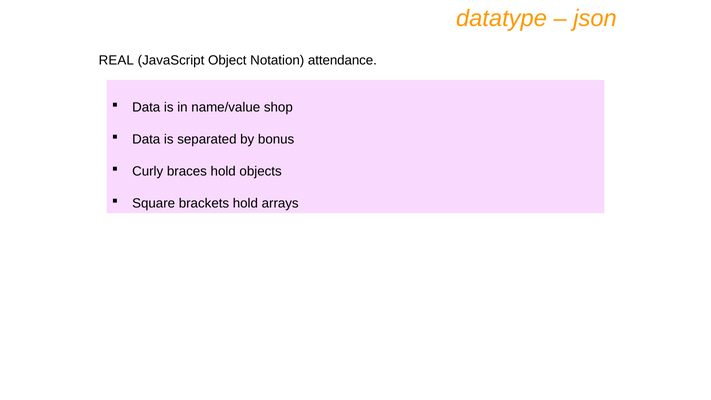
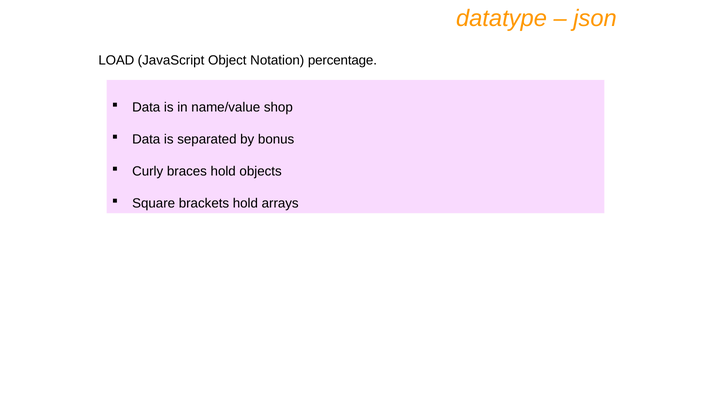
REAL: REAL -> LOAD (116, 60)
attendance: attendance -> percentage (342, 60)
